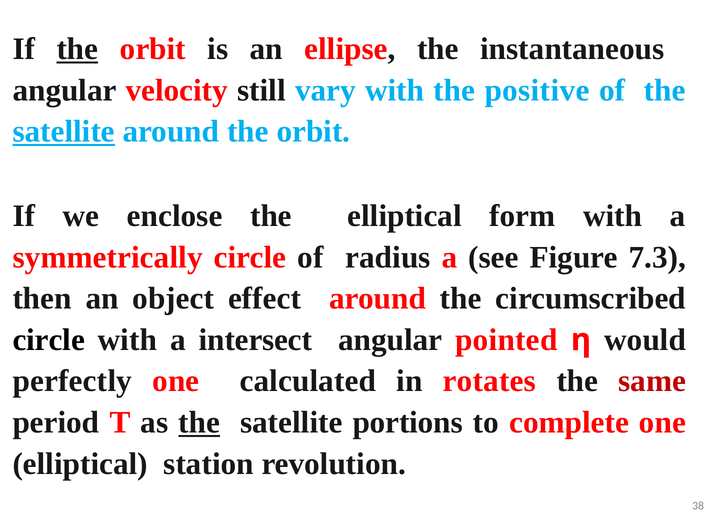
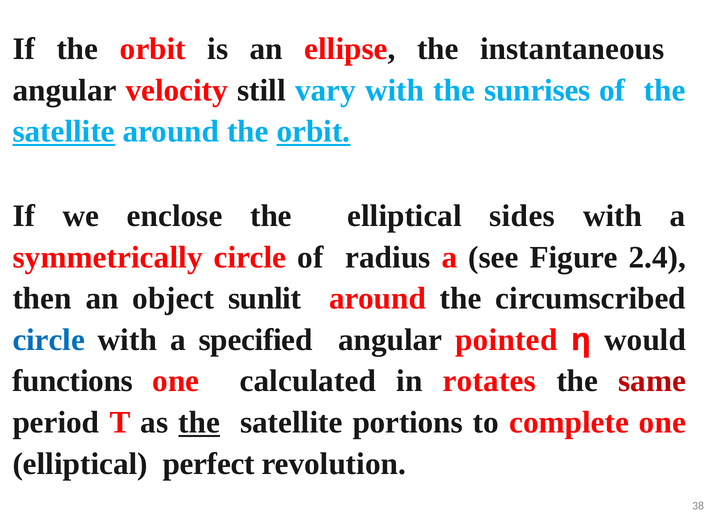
the underline: present -> none (77, 49)
positive: positive -> sunrises (537, 90)
orbit underline: none -> present (313, 132)
form: form -> sides (522, 216)
7.3: 7.3 -> 2.4 (657, 257)
effect: effect -> sunlit (265, 299)
circle colour: black -> blue (49, 340)
intersect: intersect -> specified (256, 340)
perfectly: perfectly -> functions (73, 381)
station: station -> perfect (209, 464)
